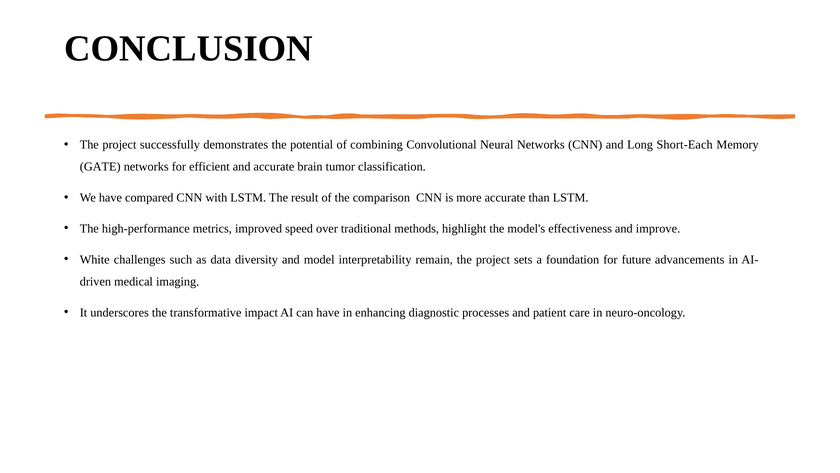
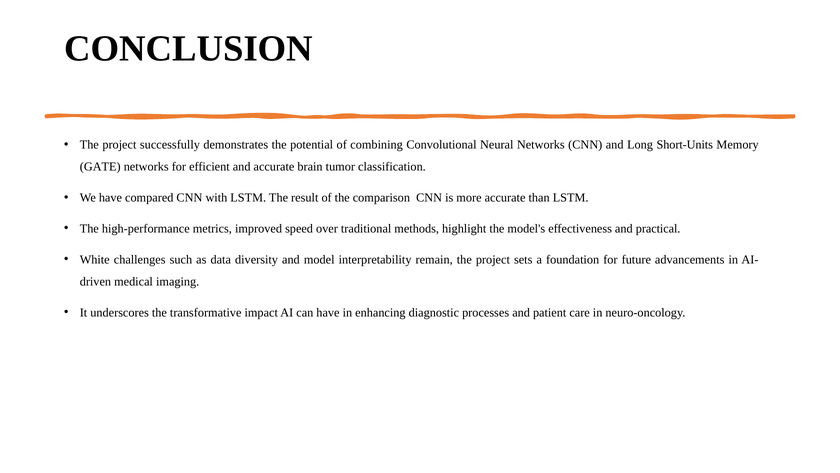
Short-Each: Short-Each -> Short-Units (685, 145)
improve: improve -> practical (658, 228)
